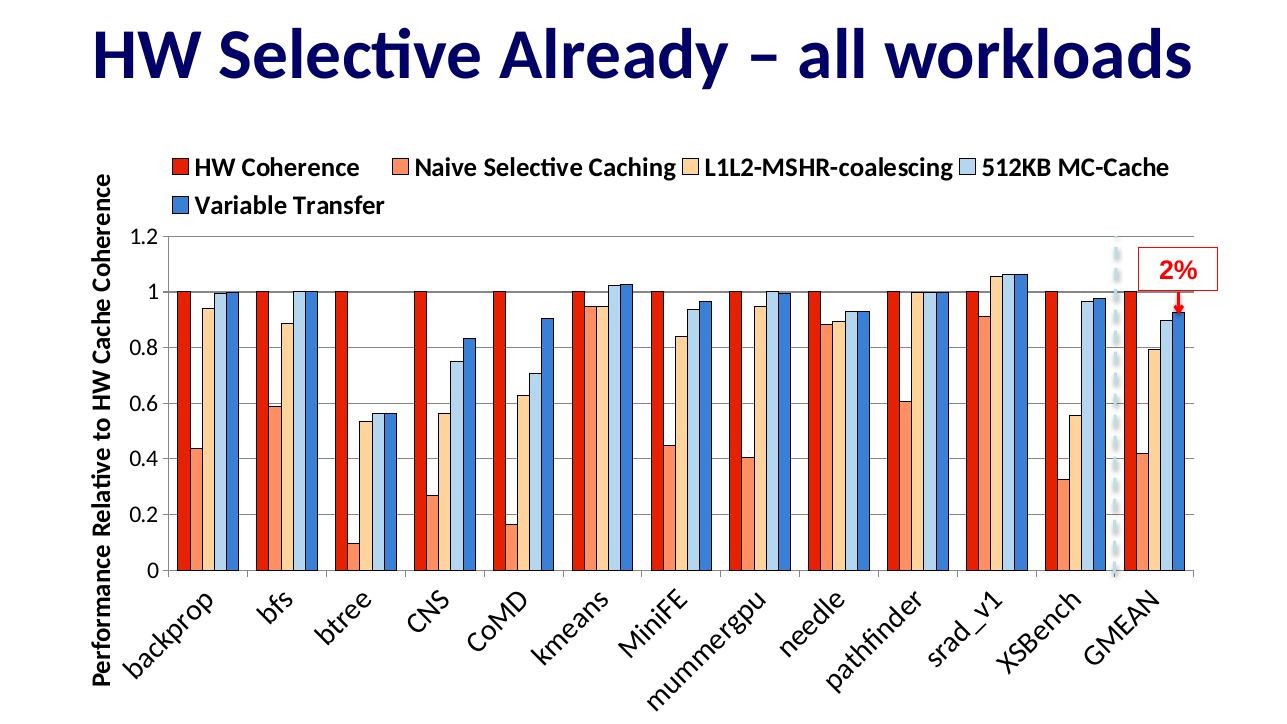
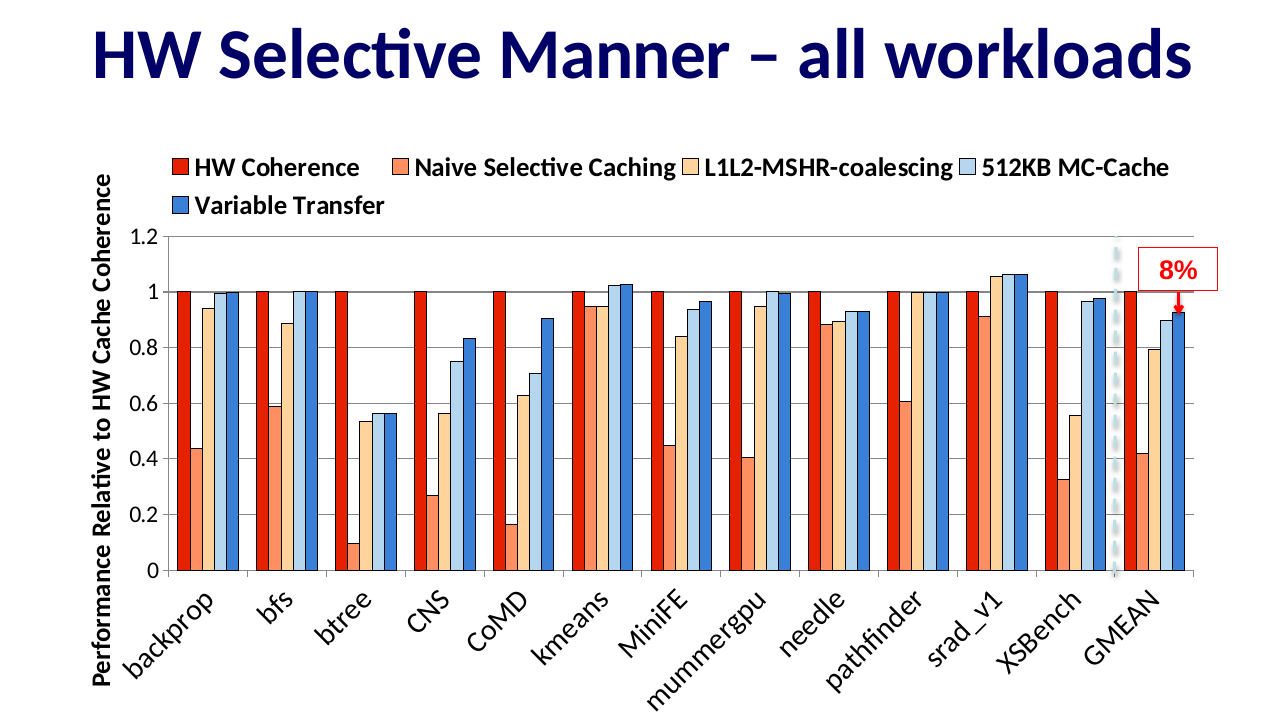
Already: Already -> Manner (615, 55)
2%: 2% -> 8% (1178, 271)
